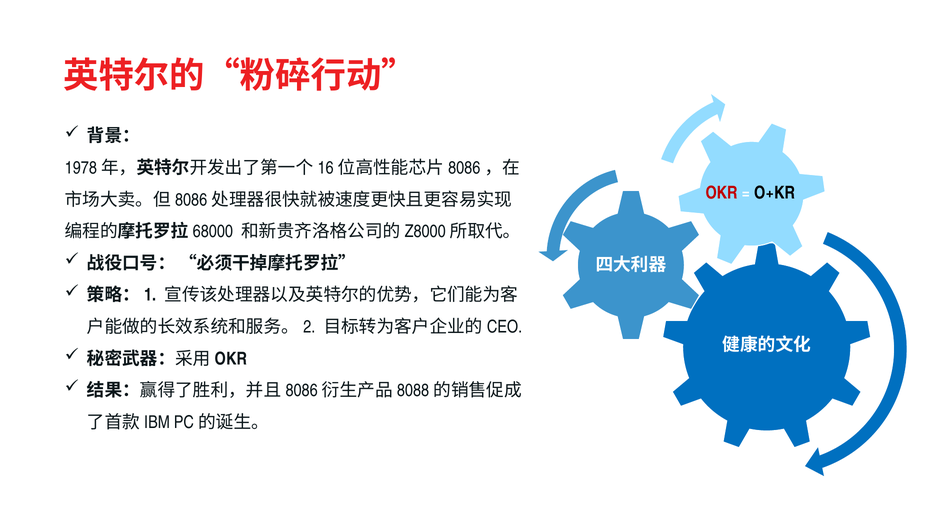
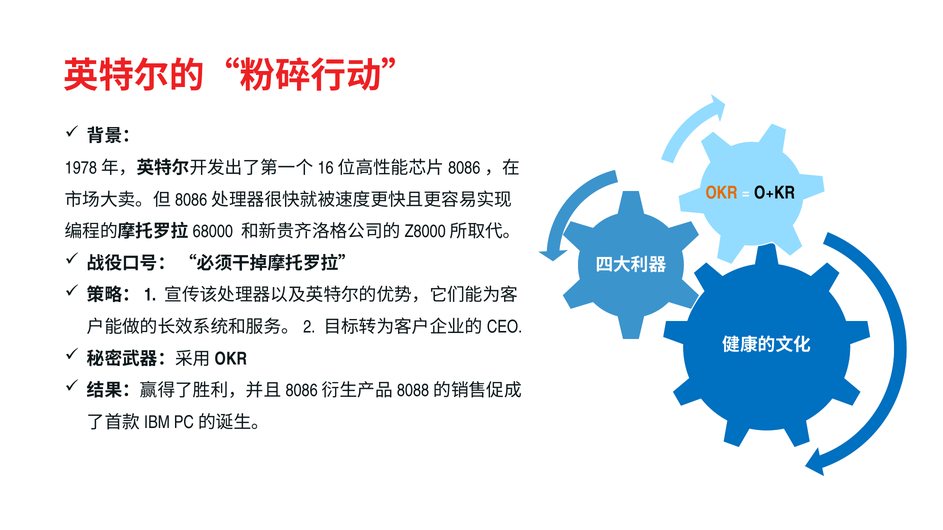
OKR colour: red -> orange (722, 193)
